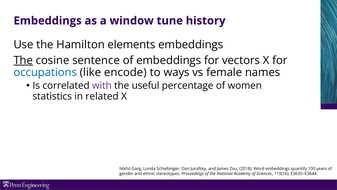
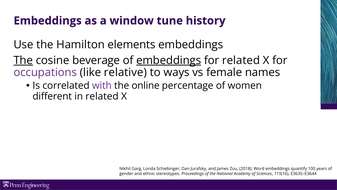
sentence: sentence -> beverage (96, 60)
embeddings underline: none -> present (169, 60)
for vectors: vectors -> related (241, 60)
occupations colour: blue -> purple (45, 72)
encode: encode -> relative (125, 72)
useful: useful -> online (146, 85)
statistics: statistics -> different (52, 96)
